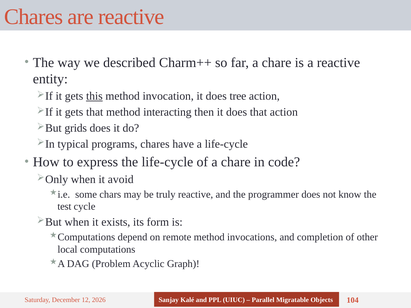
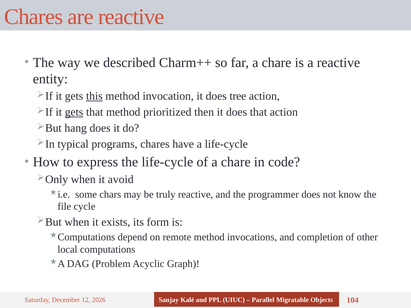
gets underline: none -> present (74, 112)
interacting: interacting -> prioritized (167, 112)
grids: grids -> hang (76, 128)
test: test -> file (64, 207)
